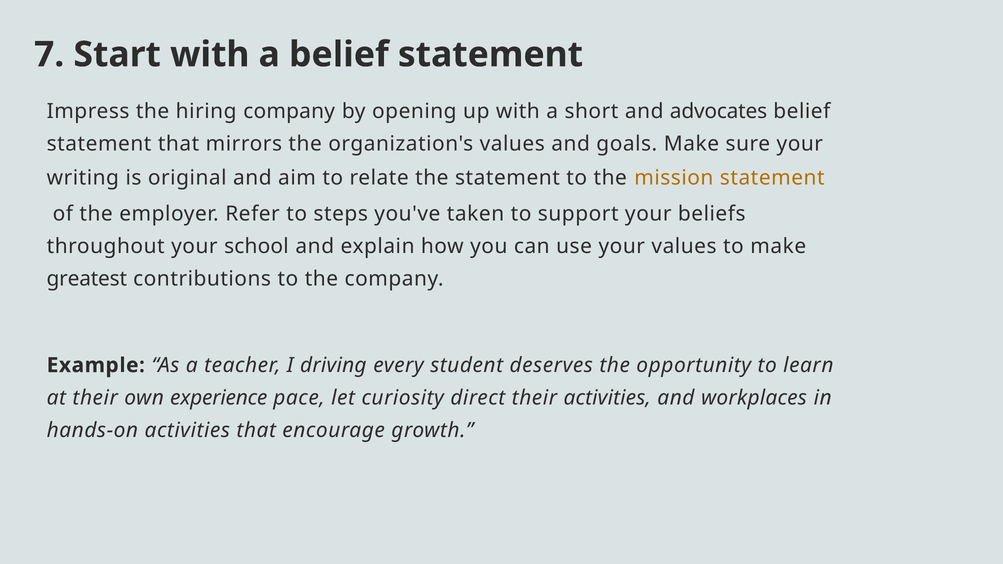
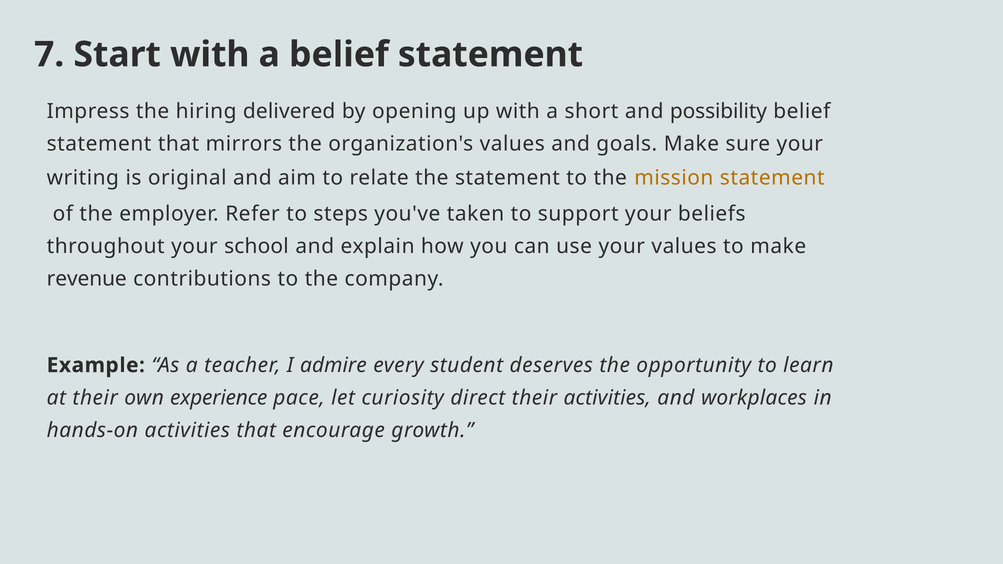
hiring company: company -> delivered (289, 112)
advocates: advocates -> possibility (718, 112)
greatest: greatest -> revenue (87, 279)
driving: driving -> admire (333, 365)
